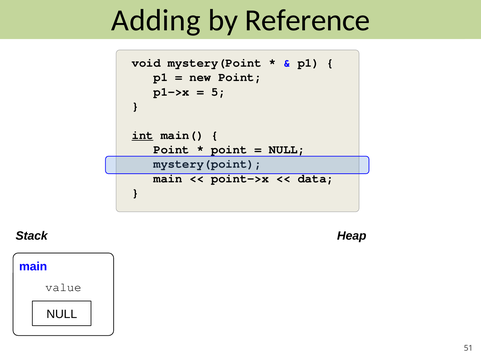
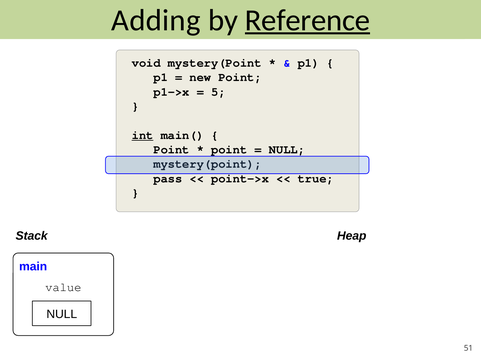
Reference underline: none -> present (307, 20)
main: main -> pass (168, 178)
data: data -> true (316, 178)
